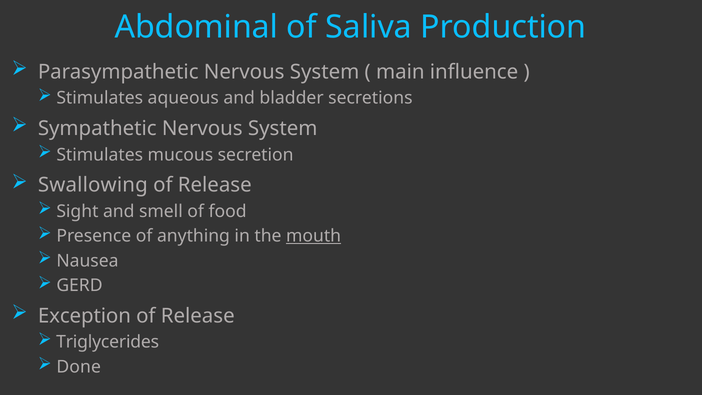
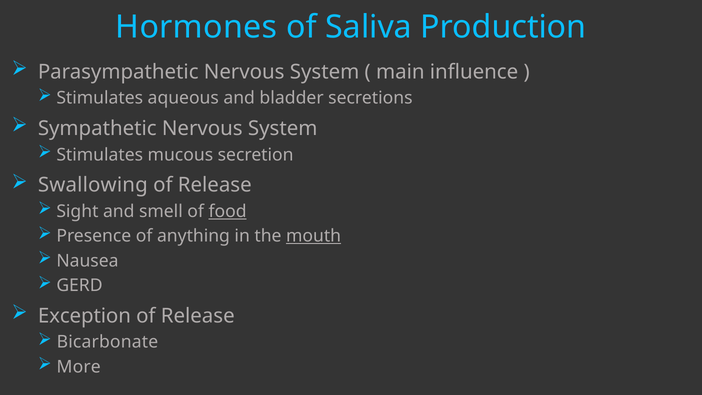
Abdominal: Abdominal -> Hormones (196, 27)
food underline: none -> present (228, 211)
Triglycerides: Triglycerides -> Bicarbonate (107, 342)
Done: Done -> More (79, 367)
